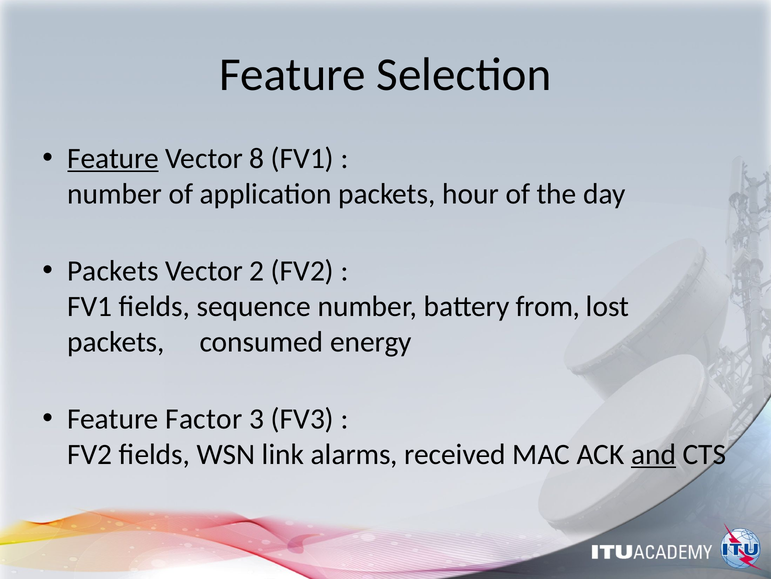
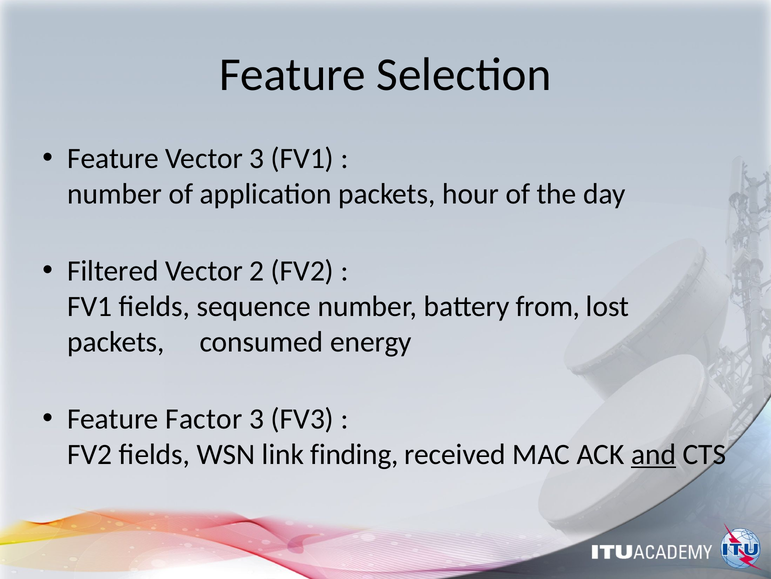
Feature underline: present -> none (113, 158)
Vector 8: 8 -> 3 (257, 158)
Packets: Packets -> Filtered (113, 271)
alarms: alarms -> finding (354, 454)
